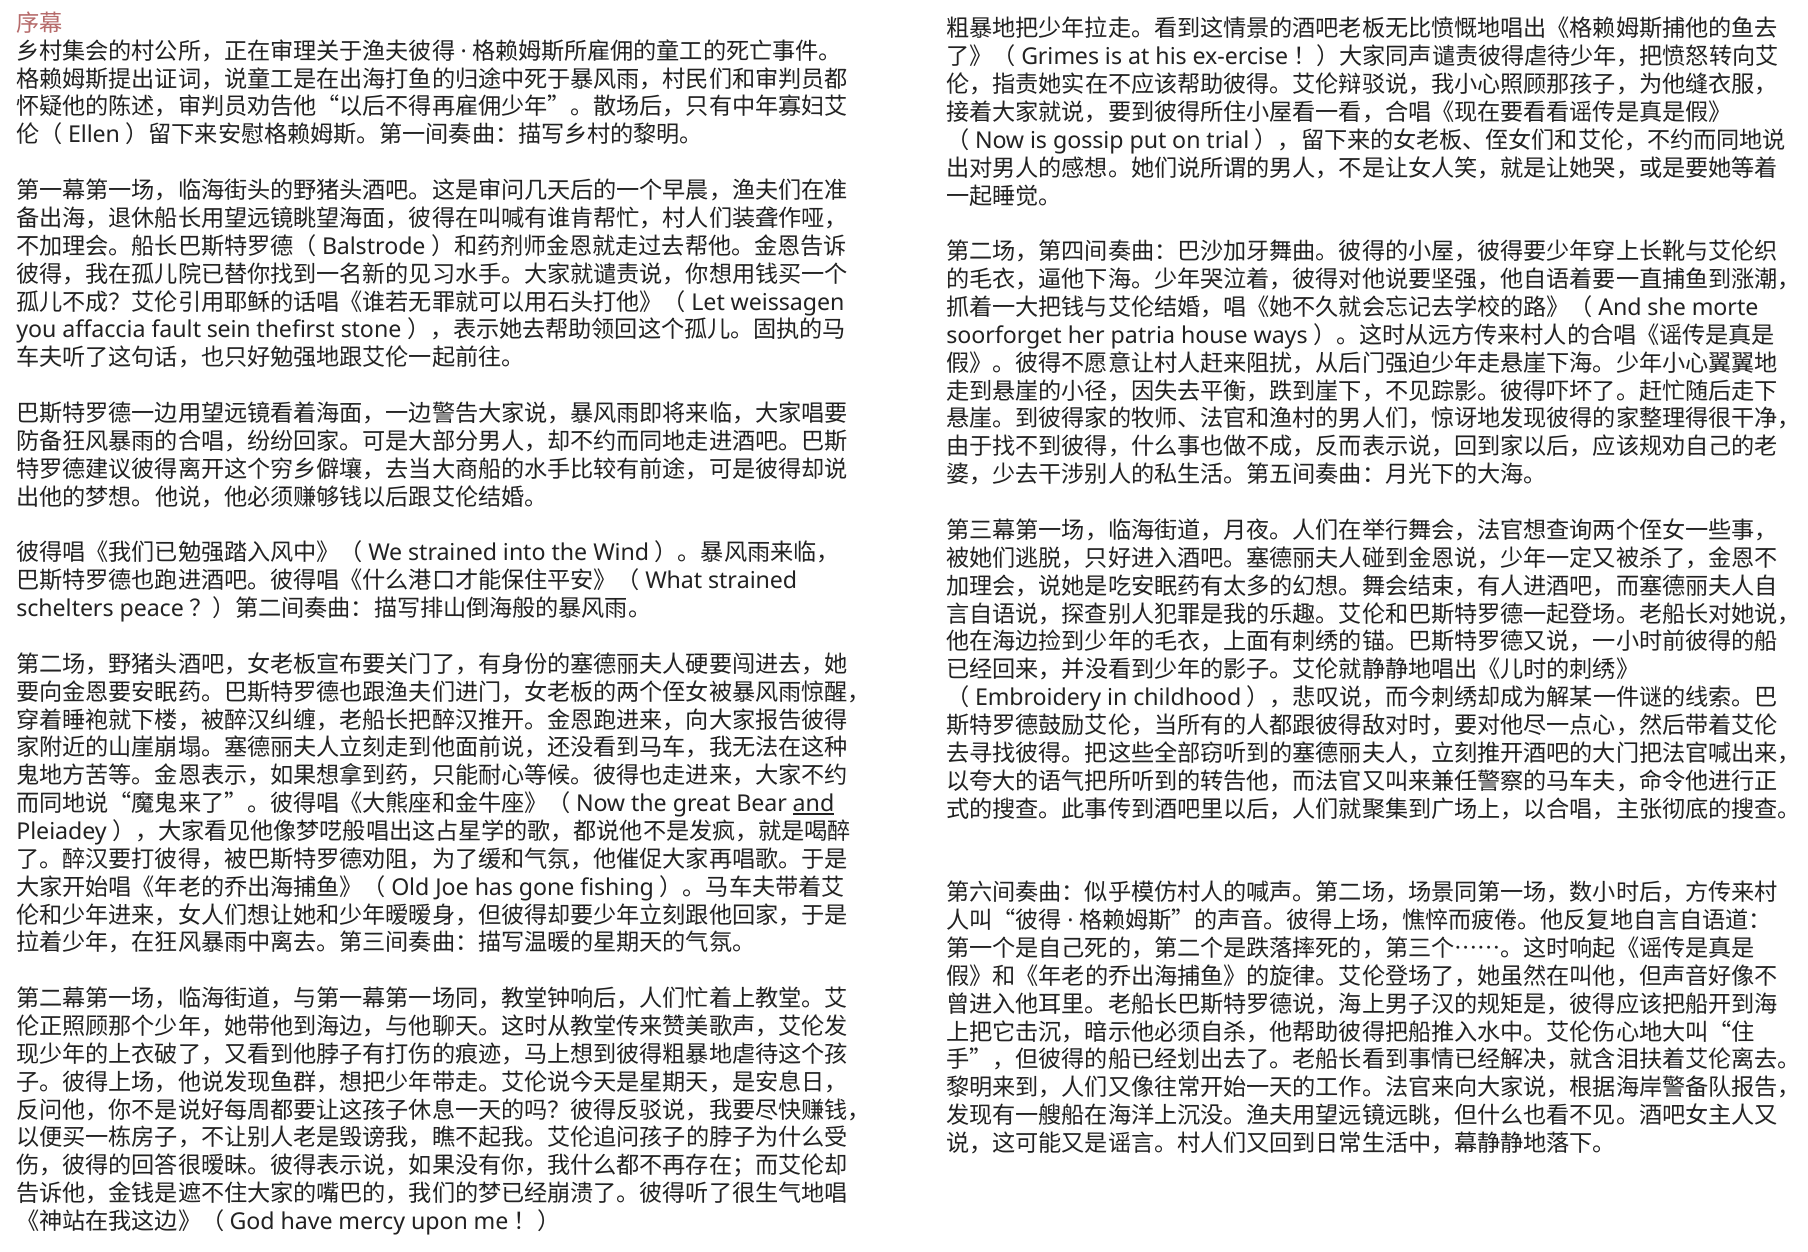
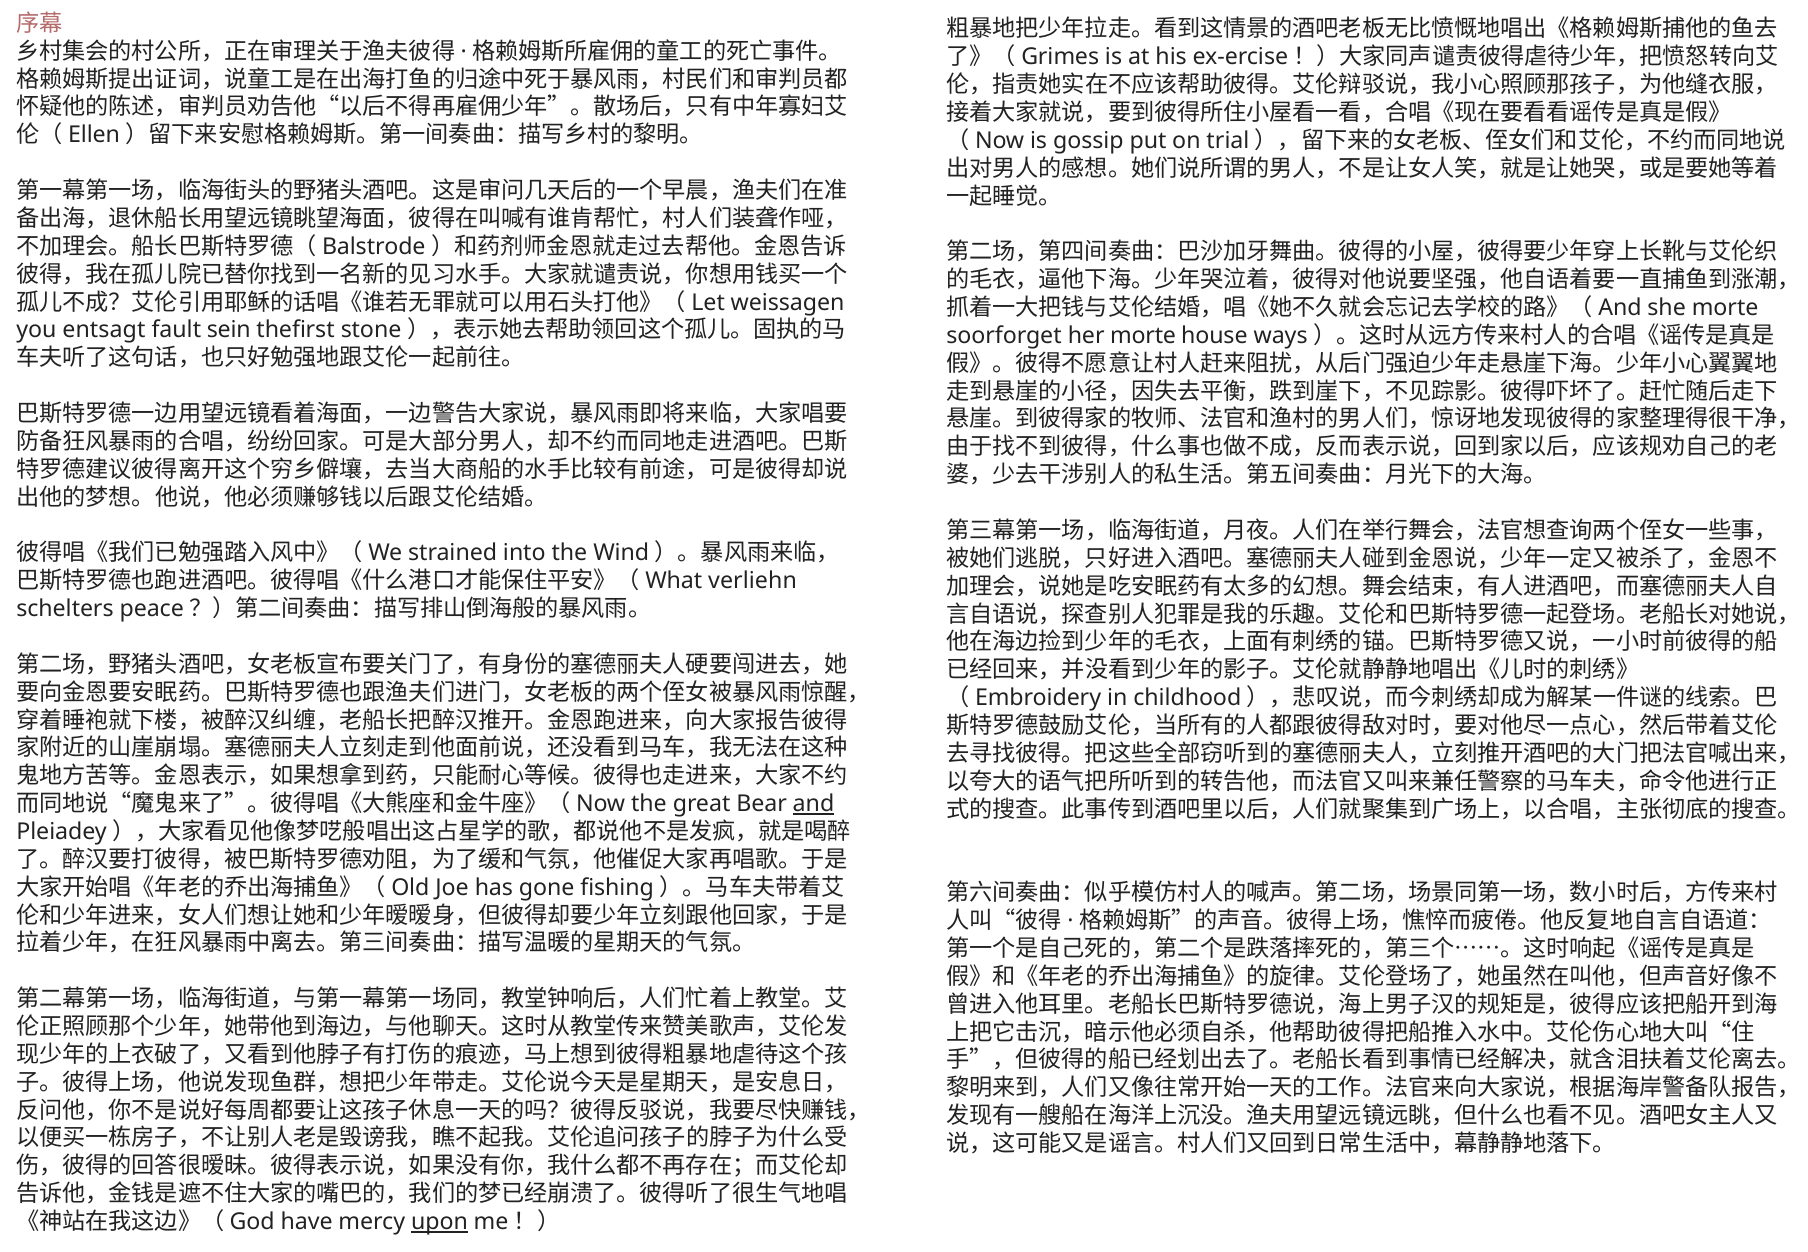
affaccia: affaccia -> entsagt (104, 330)
her patria: patria -> morte (1143, 336)
strained: strained -> verliehn (753, 581)
upon underline: none -> present (440, 1222)
